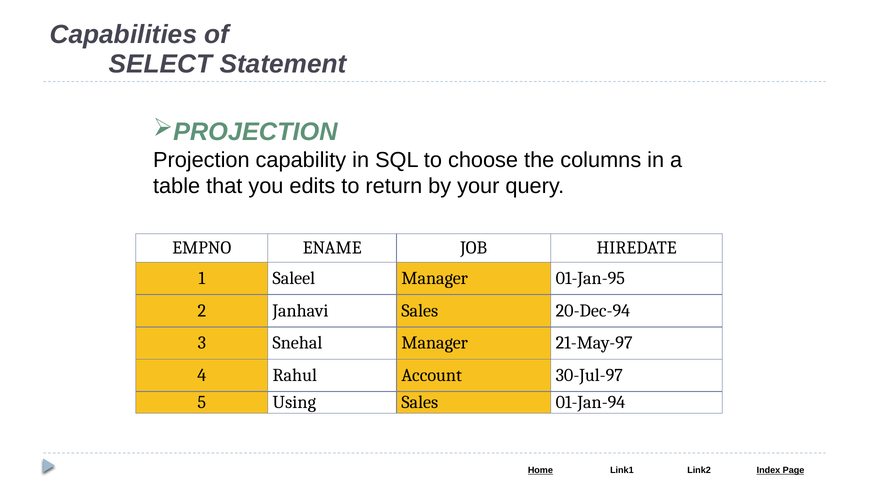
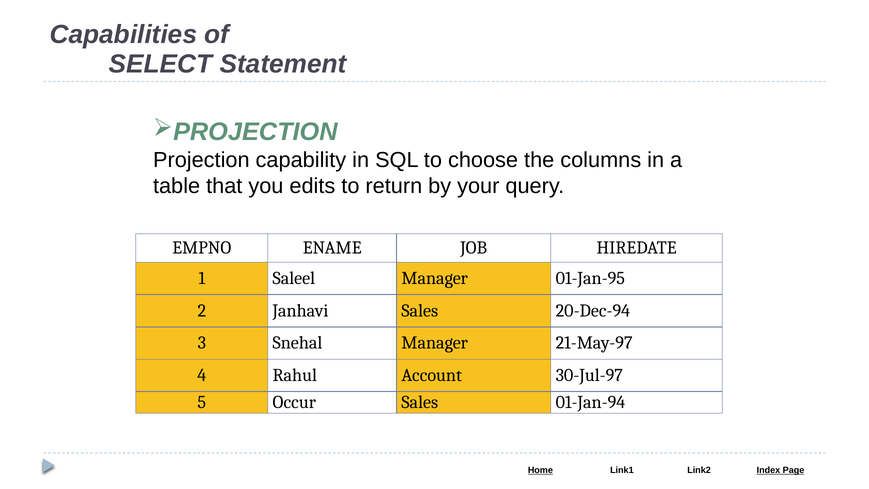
Using: Using -> Occur (294, 402)
